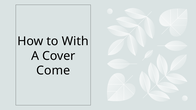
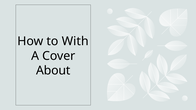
Come: Come -> About (53, 71)
